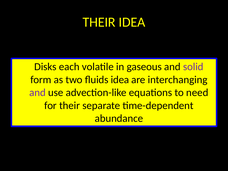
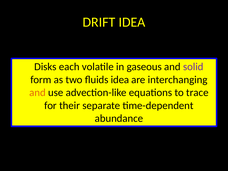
THEIR: THEIR -> DRIFT (99, 22)
and colour: purple -> orange (37, 93)
need: need -> trace (197, 93)
